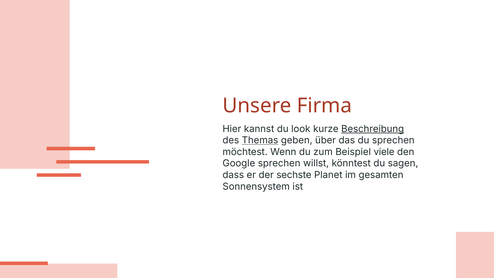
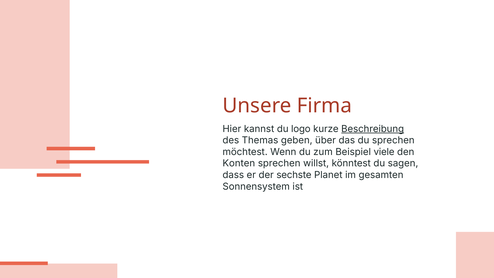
look: look -> logo (301, 129)
Themas underline: present -> none (260, 140)
Google: Google -> Konten (239, 163)
